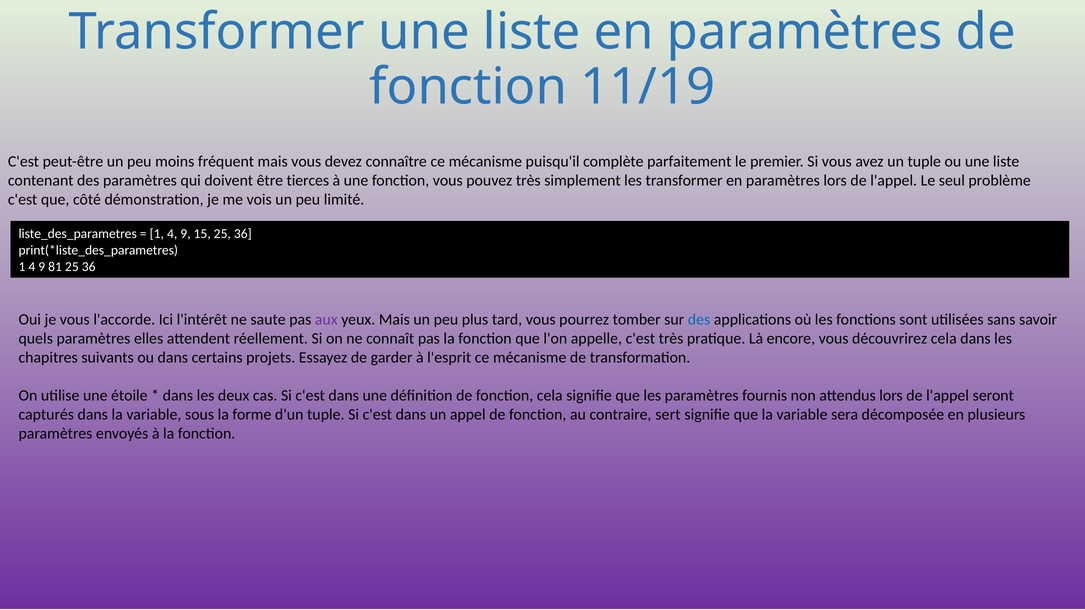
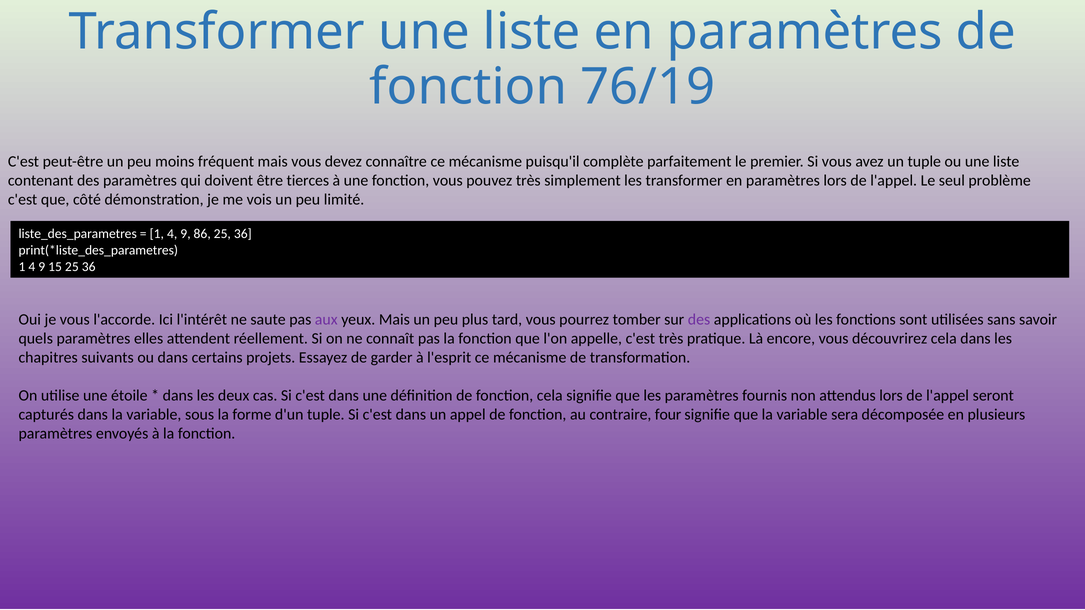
11/19: 11/19 -> 76/19 (648, 87)
15: 15 -> 86 (202, 234)
81: 81 -> 15 (55, 267)
des colour: blue -> purple (699, 320)
sert: sert -> four (668, 415)
